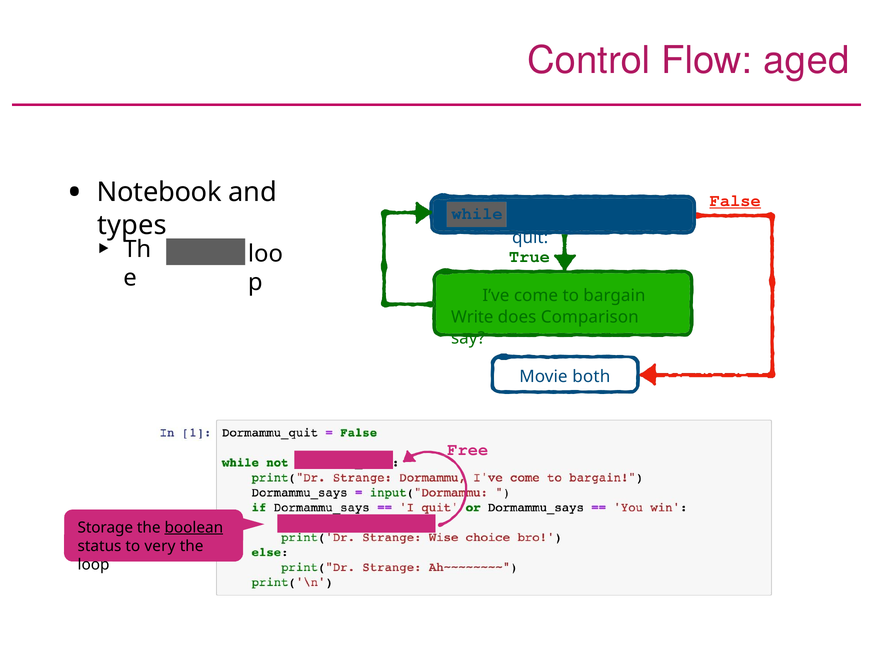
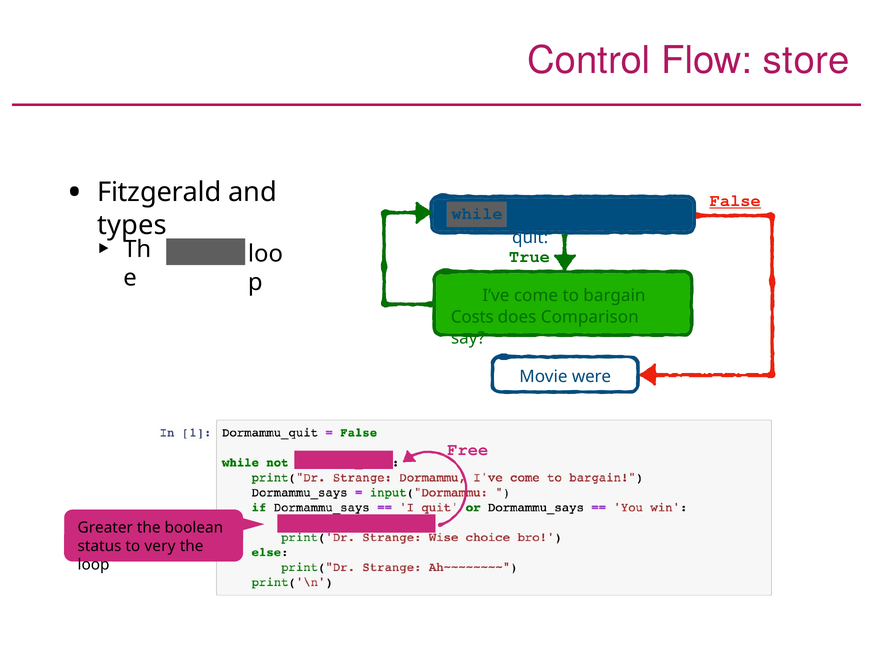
aged: aged -> store (806, 61)
Notebook: Notebook -> Fitzgerald (159, 193)
Write: Write -> Costs (472, 317)
both: both -> were (591, 377)
Storage: Storage -> Greater (105, 528)
boolean underline: present -> none (194, 528)
